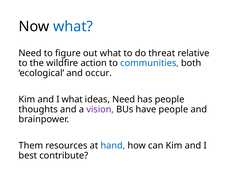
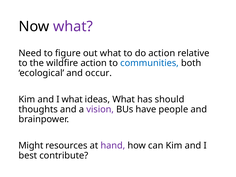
what colour: blue -> purple (73, 26)
do threat: threat -> action (162, 53)
ideas Need: Need -> What (124, 99)
has people: people -> should (170, 99)
Them: Them -> Might (31, 146)
hand colour: blue -> purple (113, 146)
